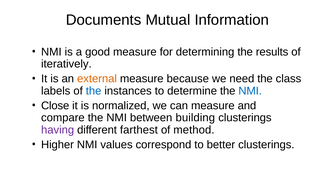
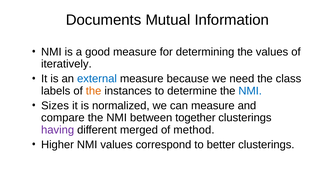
the results: results -> values (272, 52)
external colour: orange -> blue (97, 79)
the colour: blue -> orange (94, 91)
Close: Close -> Sizes (55, 106)
building: building -> together (195, 118)
farthest: farthest -> merged (139, 130)
